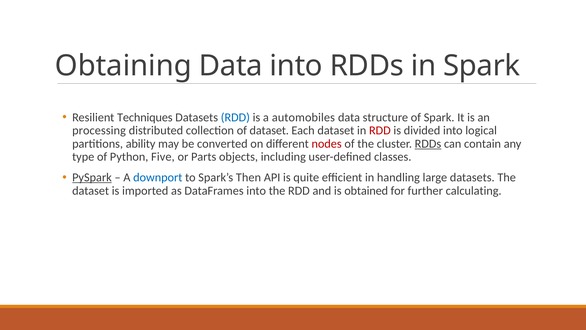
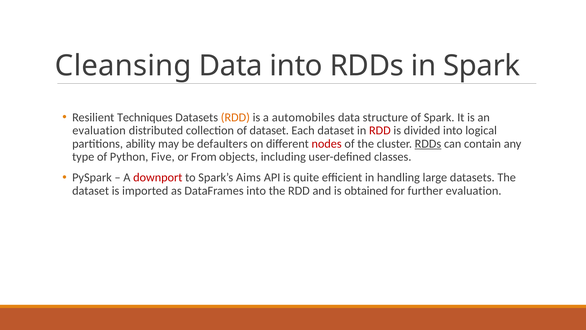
Obtaining: Obtaining -> Cleansing (123, 66)
RDD colour: blue -> orange (235, 117)
processing: processing -> evaluation (99, 130)
converted: converted -> defaulters (222, 144)
Parts: Parts -> From (204, 157)
PySpark underline: present -> none (92, 177)
downport colour: blue -> red (158, 177)
Then: Then -> Aims (248, 177)
further calculating: calculating -> evaluation (474, 190)
